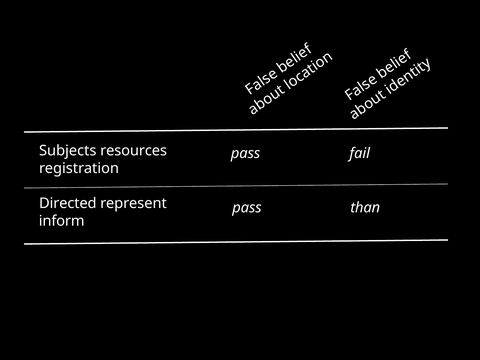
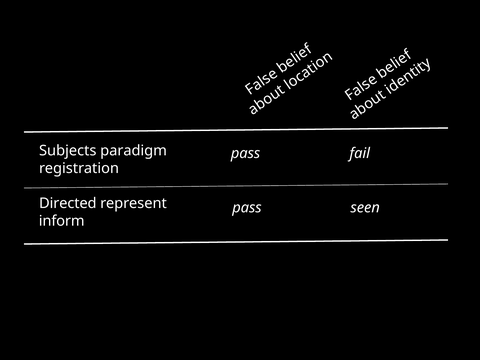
resources: resources -> paradigm (134, 151)
than: than -> seen (365, 208)
